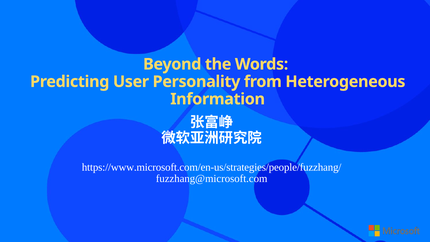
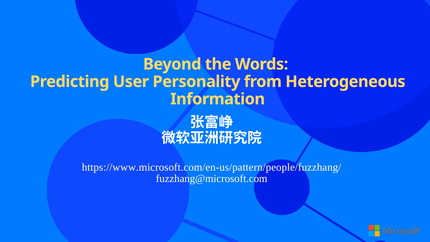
https://www.microsoft.com/en-us/strategies/people/fuzzhang/: https://www.microsoft.com/en-us/strategies/people/fuzzhang/ -> https://www.microsoft.com/en-us/pattern/people/fuzzhang/ (212, 167)
